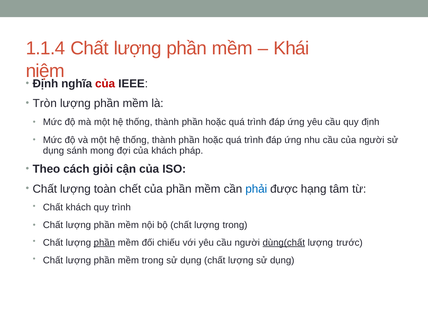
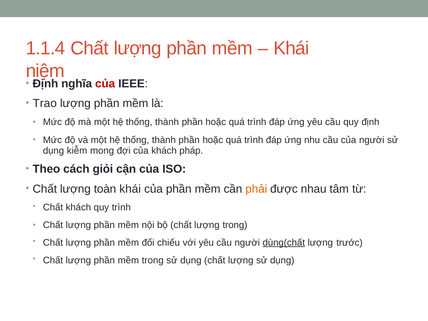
Tròn: Tròn -> Trao (45, 103)
sánh: sánh -> kiễm (77, 151)
toàn chết: chết -> khái (130, 189)
phải colour: blue -> orange (256, 189)
hạng: hạng -> nhau (314, 189)
phần underline: present -> none (104, 243)
